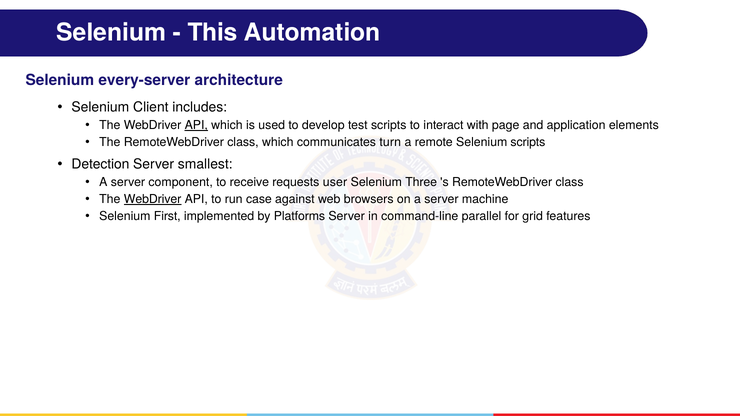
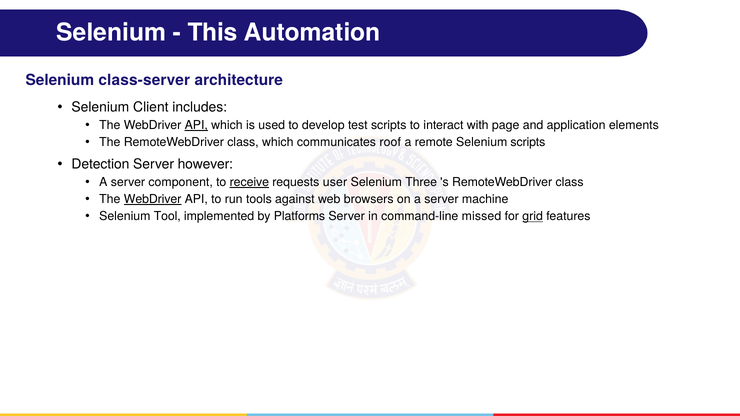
every-server: every-server -> class-server (144, 80)
turn: turn -> roof (390, 142)
smallest: smallest -> however (205, 164)
receive underline: none -> present (249, 182)
case: case -> tools (259, 199)
First: First -> Tool (167, 217)
parallel: parallel -> missed (481, 217)
grid underline: none -> present (533, 217)
